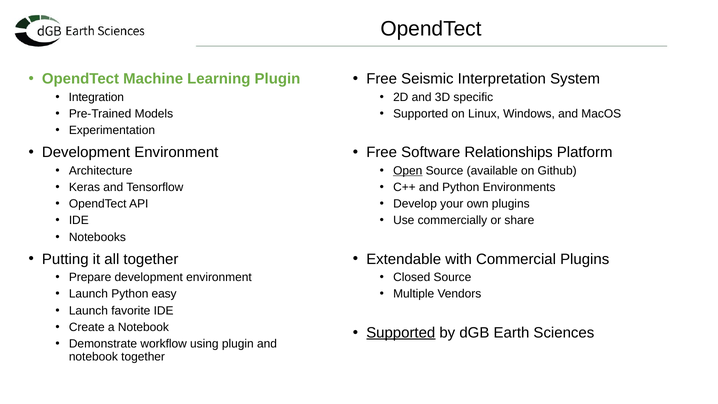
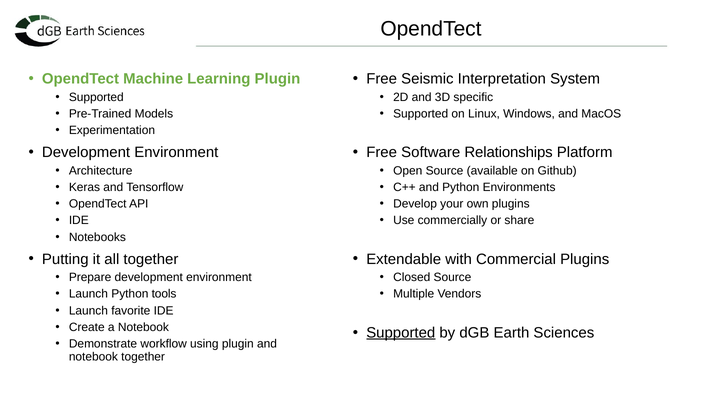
Integration: Integration -> Supported (96, 97)
Open underline: present -> none (408, 171)
easy: easy -> tools (164, 294)
